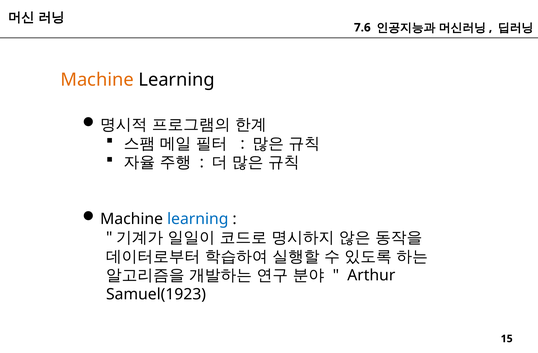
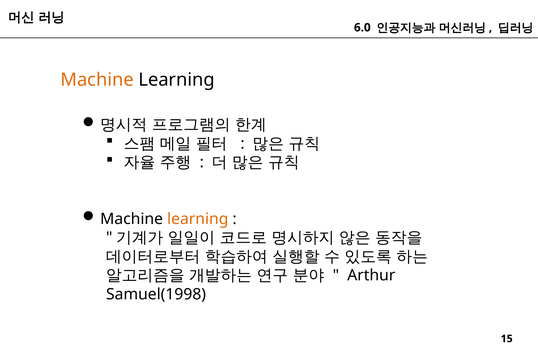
7.6: 7.6 -> 6.0 (362, 28)
learning colour: blue -> orange (198, 219)
Samuel(1923: Samuel(1923 -> Samuel(1998 (156, 294)
